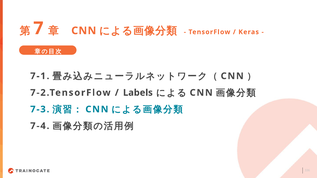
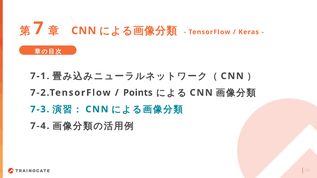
Labels: Labels -> Points (138, 93)
